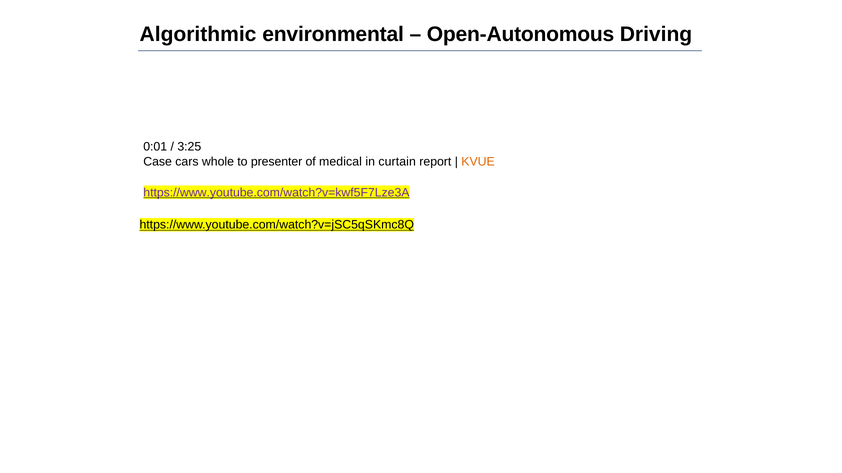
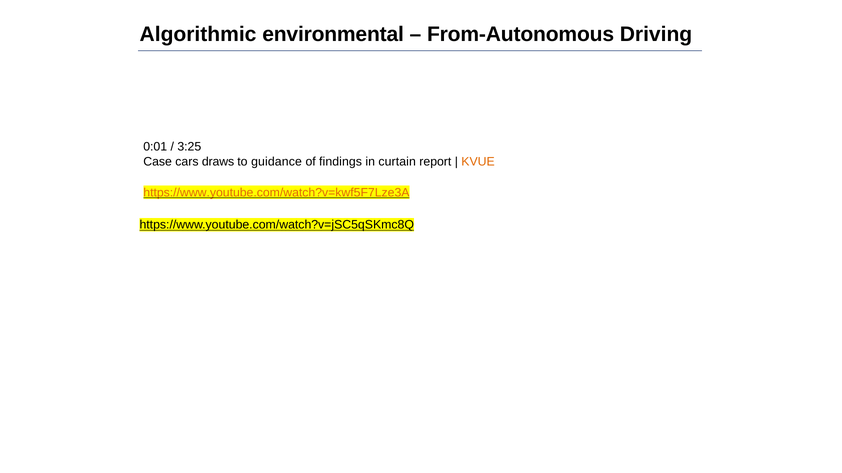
Open-Autonomous: Open-Autonomous -> From-Autonomous (521, 34)
whole: whole -> draws (218, 162)
presenter: presenter -> guidance (277, 162)
medical: medical -> findings (341, 162)
https://www.youtube.com/watch?v=kwf5F7Lze3A colour: purple -> orange (276, 193)
